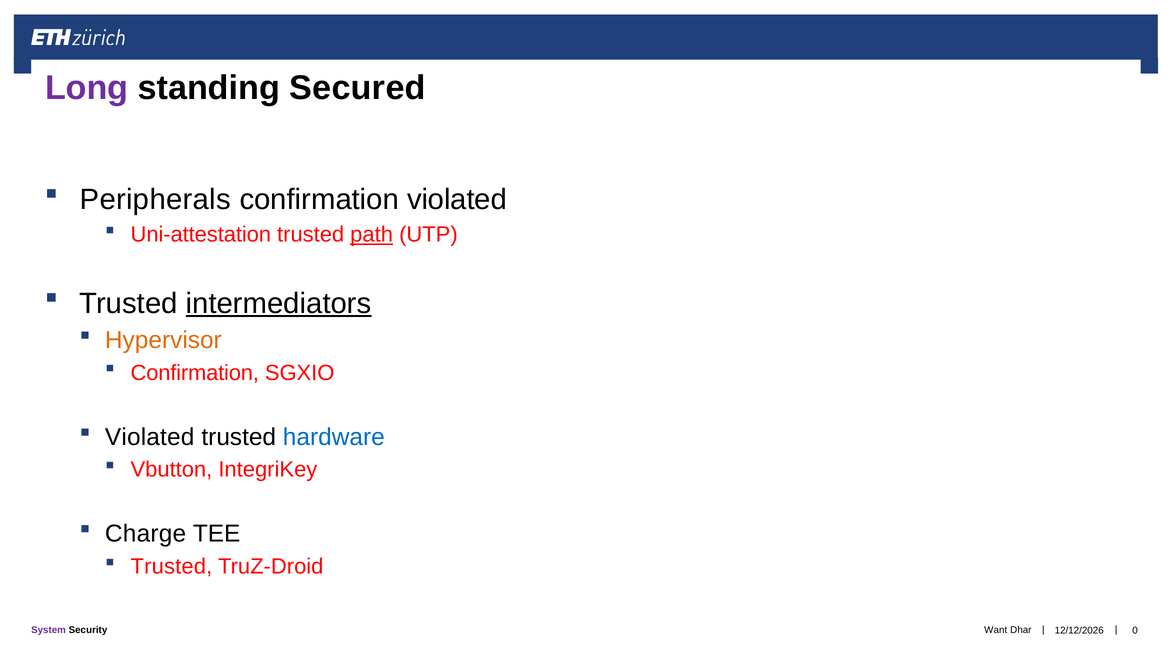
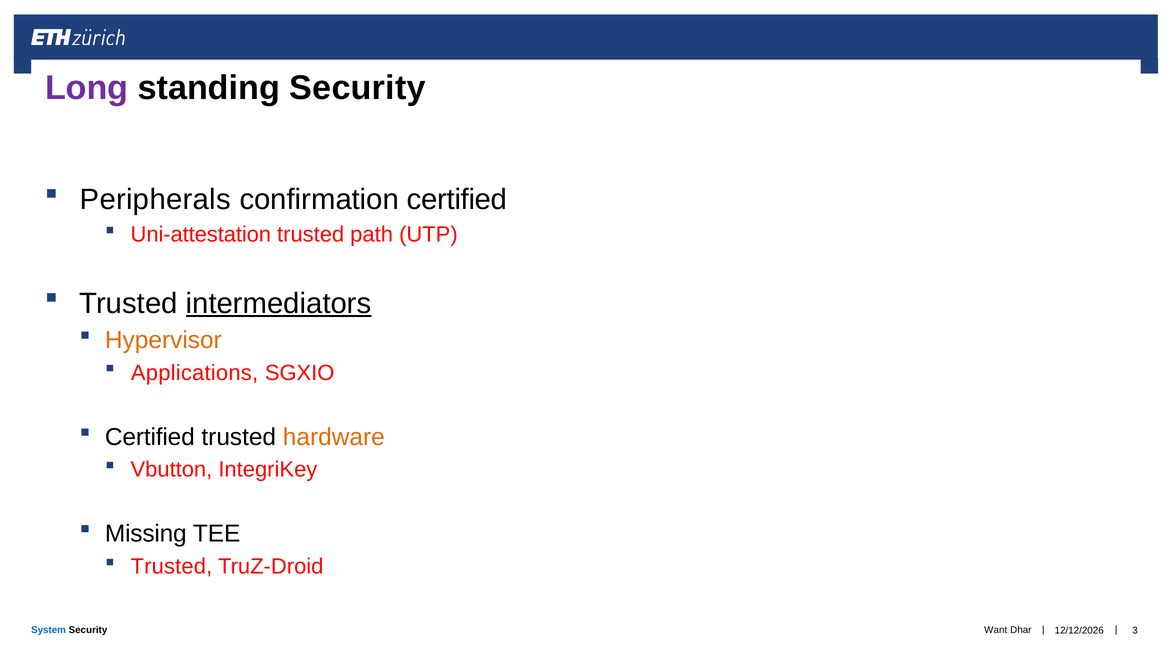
standing Secured: Secured -> Security (357, 88)
confirmation violated: violated -> certified (457, 199)
path underline: present -> none (372, 235)
Confirmation: Confirmation -> Applications (195, 373)
Violated: Violated -> Certified (150, 437)
hardware colour: blue -> orange (334, 437)
Charge: Charge -> Missing (146, 533)
System colour: purple -> blue (49, 629)
0: 0 -> 3 (1135, 630)
